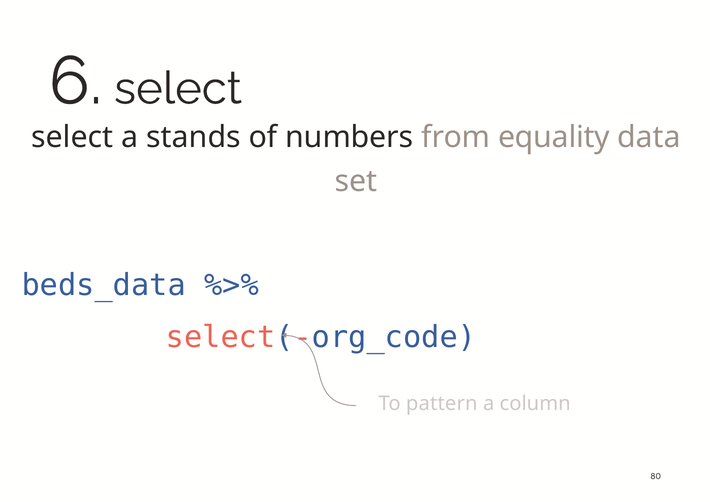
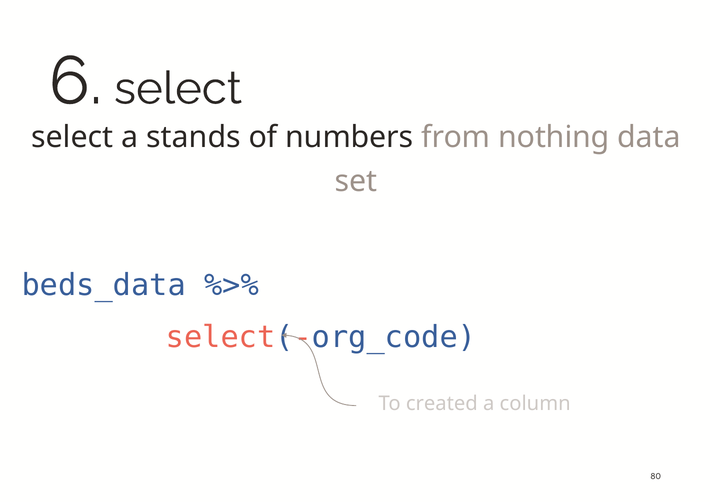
equality: equality -> nothing (554, 137)
pattern: pattern -> created (442, 404)
